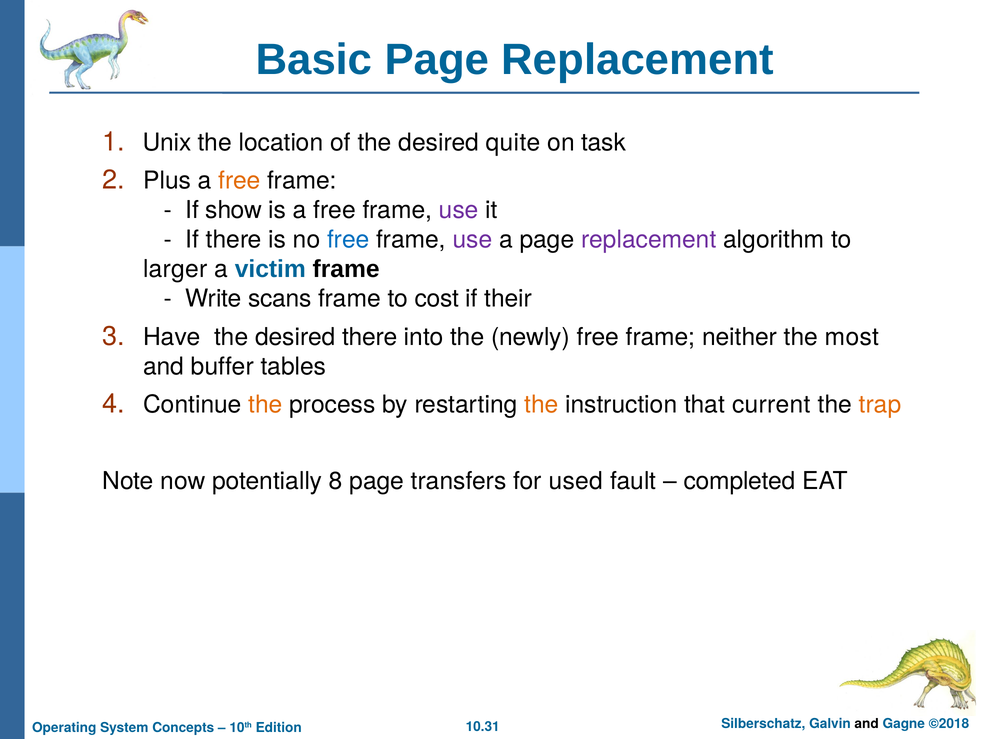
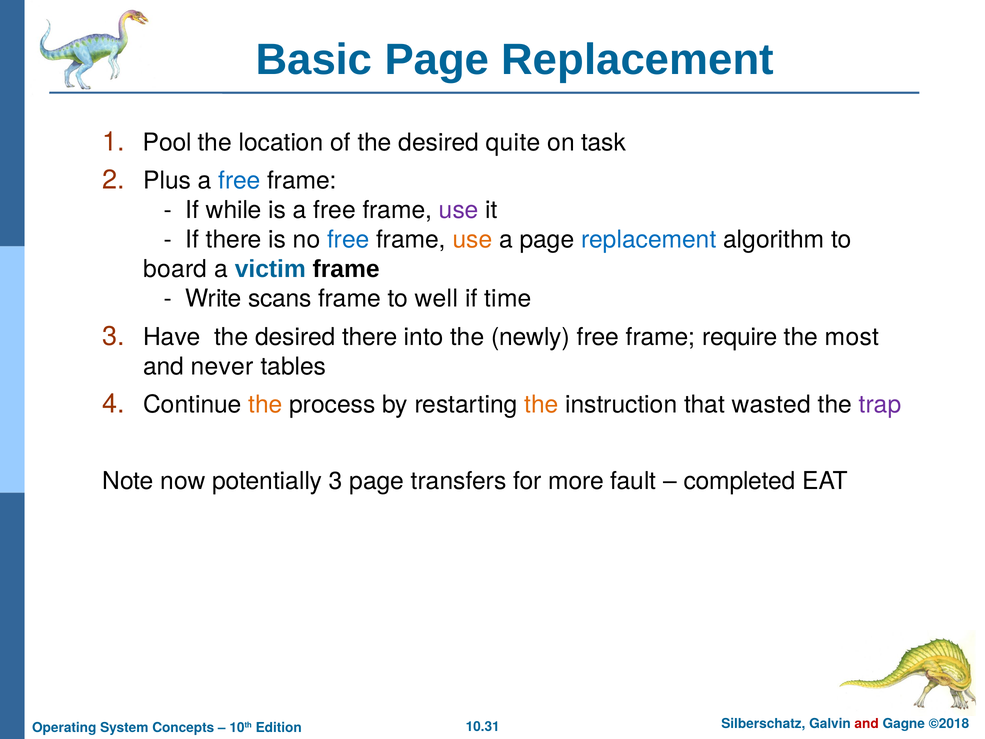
Unix: Unix -> Pool (167, 142)
free colour: orange -> blue (239, 180)
show: show -> while (234, 210)
use colour: purple -> orange (473, 240)
replacement colour: purple -> blue (649, 240)
larger: larger -> board (175, 269)
cost: cost -> well (437, 299)
their: their -> time (508, 299)
neither: neither -> require (740, 337)
buffer: buffer -> never (222, 366)
current: current -> wasted (771, 405)
trap colour: orange -> purple (880, 405)
potentially 8: 8 -> 3 (336, 481)
used: used -> more (576, 481)
and colour: black -> red (867, 724)
